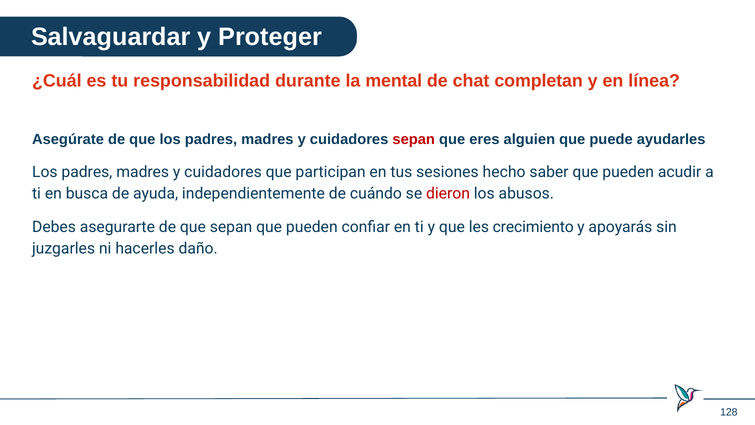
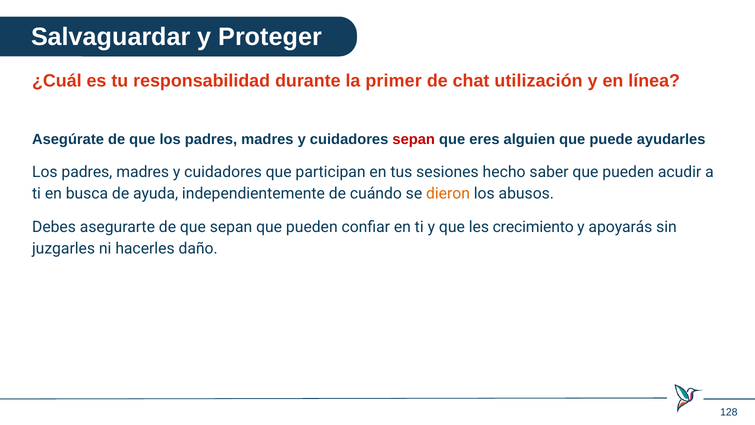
mental: mental -> primer (394, 81)
completan: completan -> utilización (539, 81)
dieron colour: red -> orange (448, 194)
